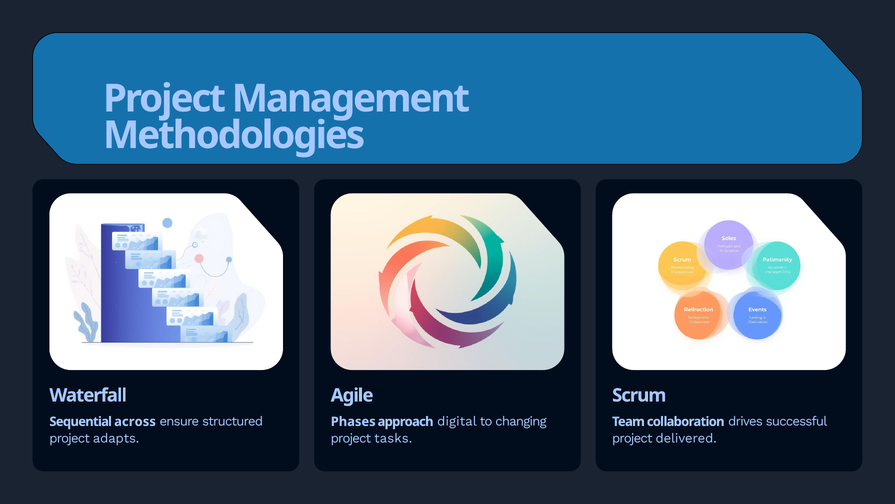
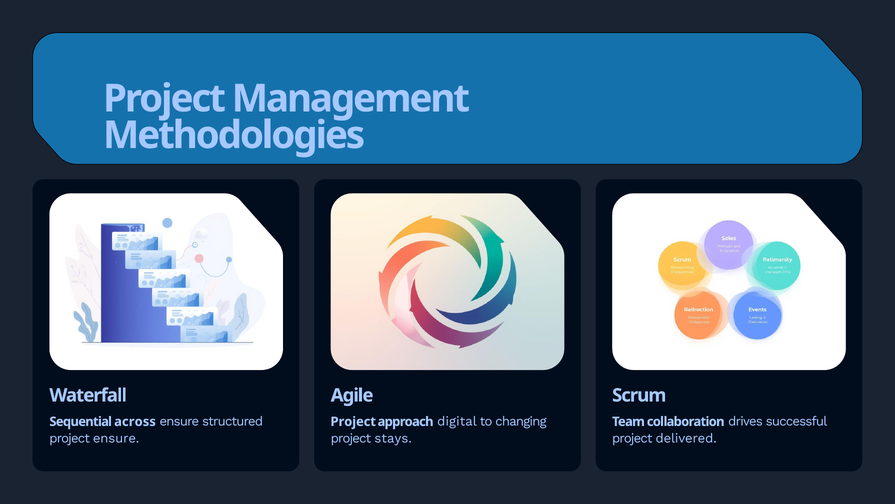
Phases: Phases -> Project (353, 421)
project adapts: adapts -> ensure (116, 438)
tasks: tasks -> stays (393, 438)
